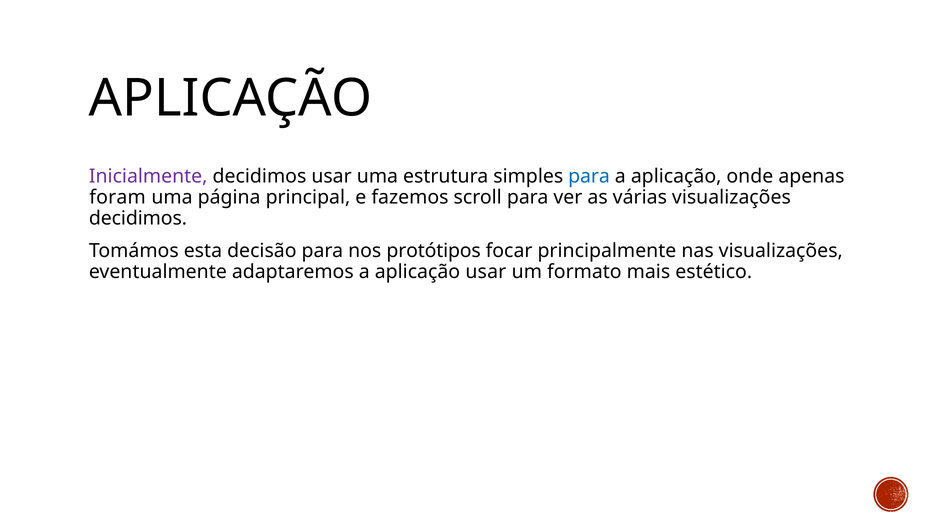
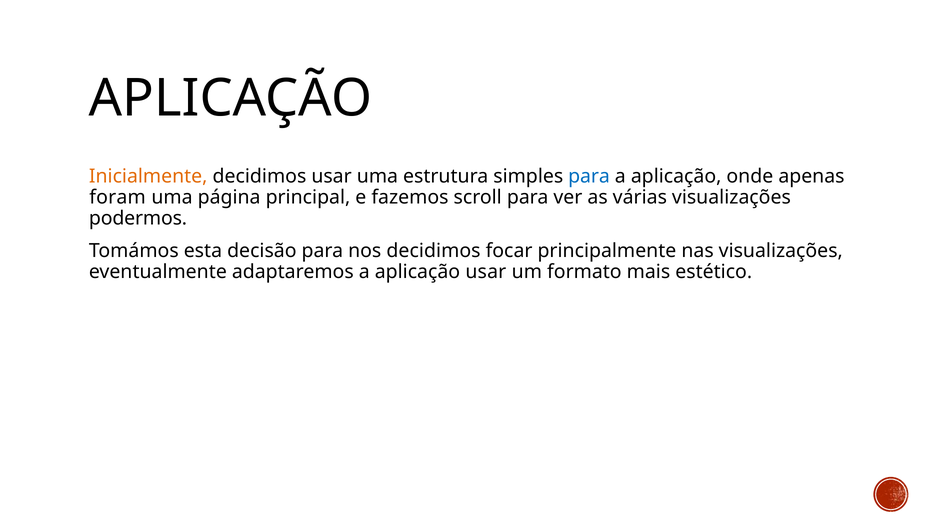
Inicialmente colour: purple -> orange (148, 176)
decidimos: decidimos -> podermos (138, 218)
nos protótipos: protótipos -> decidimos (434, 251)
